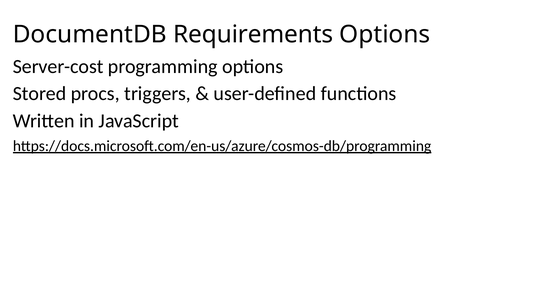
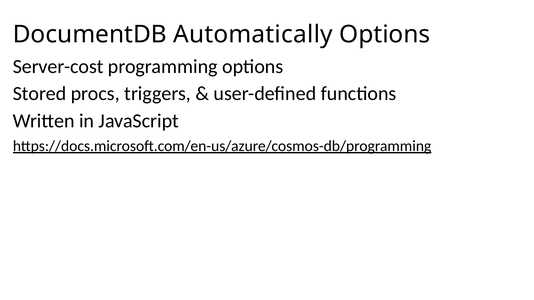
Requirements: Requirements -> Automatically (253, 35)
